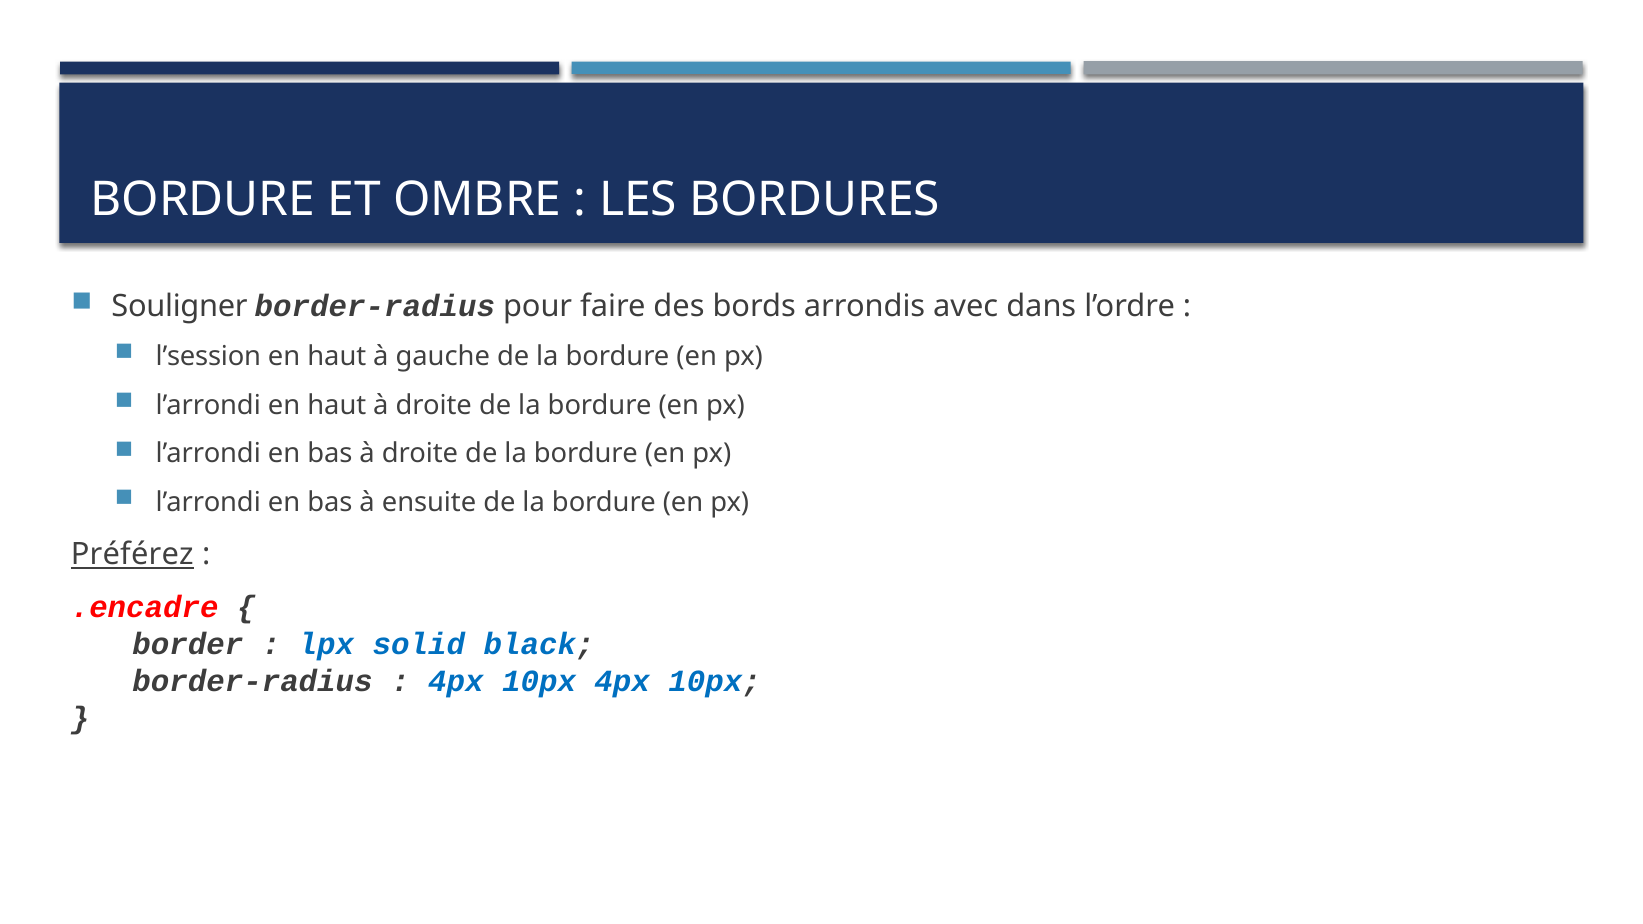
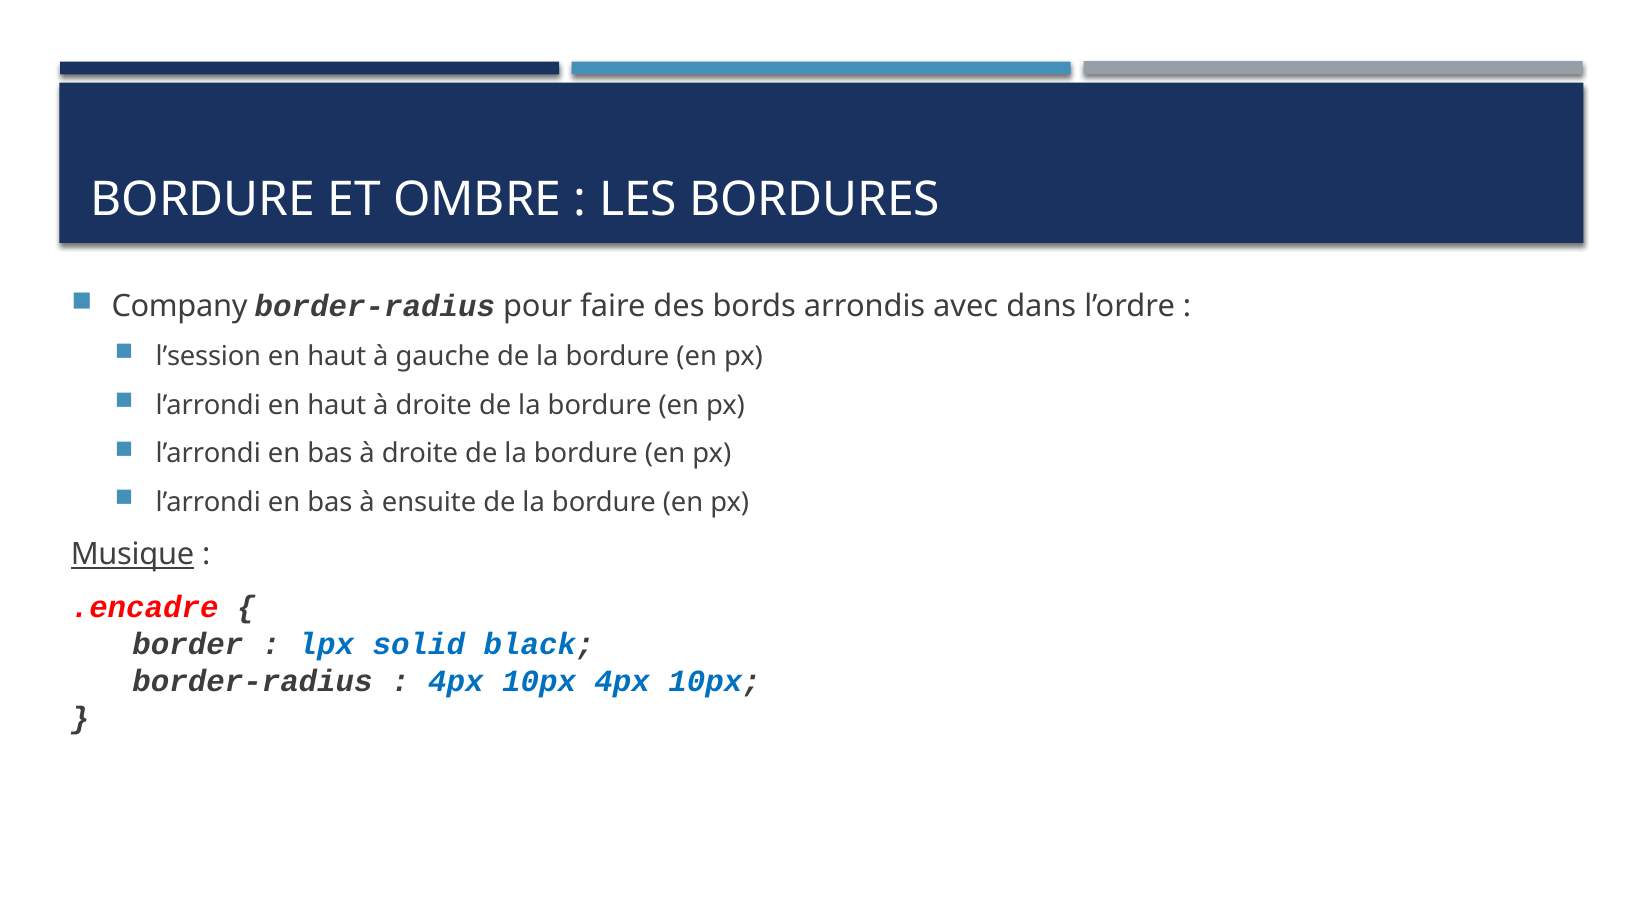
Souligner: Souligner -> Company (180, 307)
Préférez: Préférez -> Musique (132, 554)
